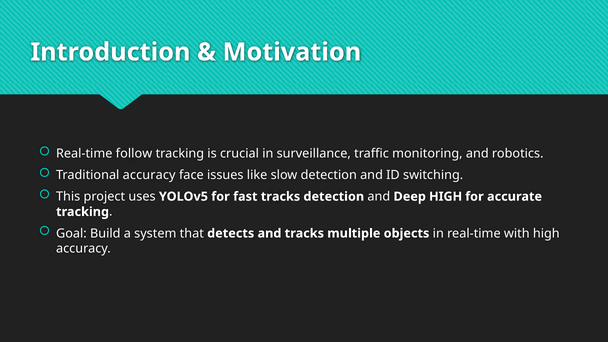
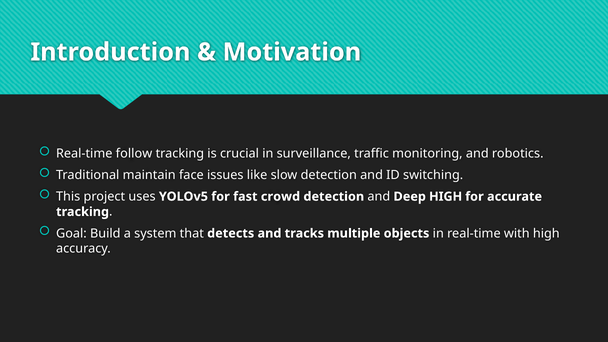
Traditional accuracy: accuracy -> maintain (149, 175)
fast tracks: tracks -> crowd (280, 197)
